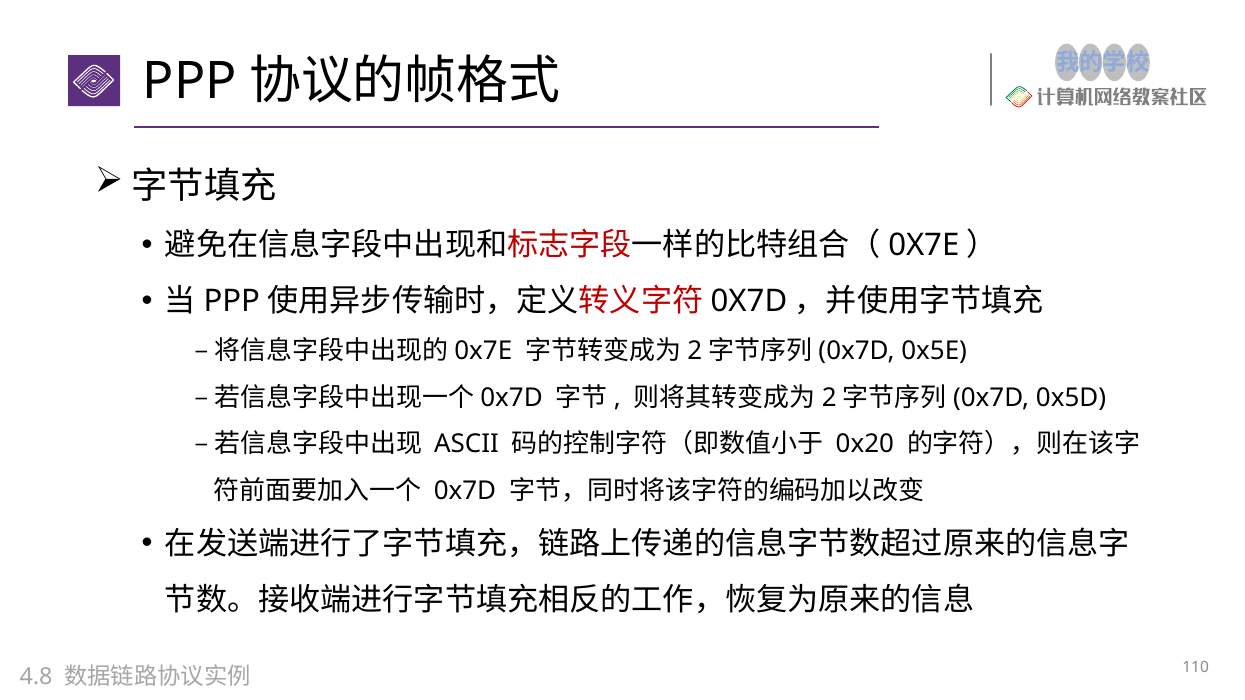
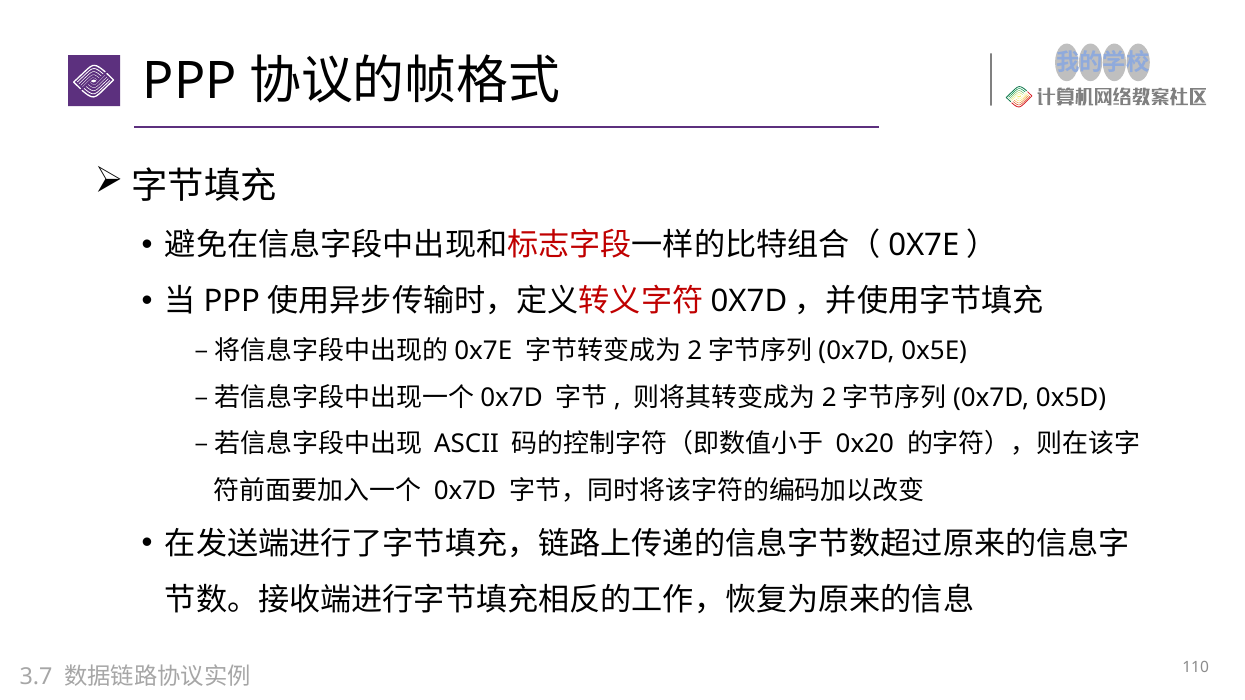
4.8: 4.8 -> 3.7 (36, 677)
